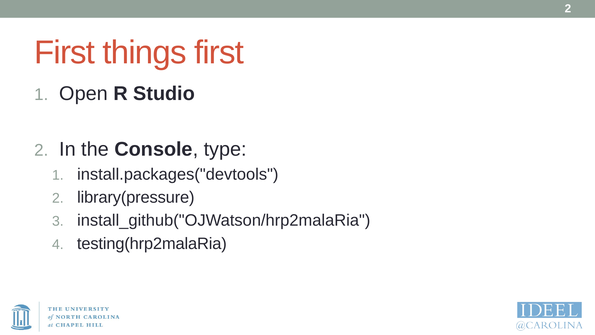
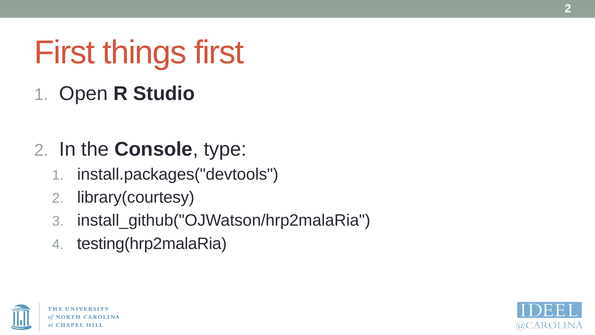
library(pressure: library(pressure -> library(courtesy (136, 197)
